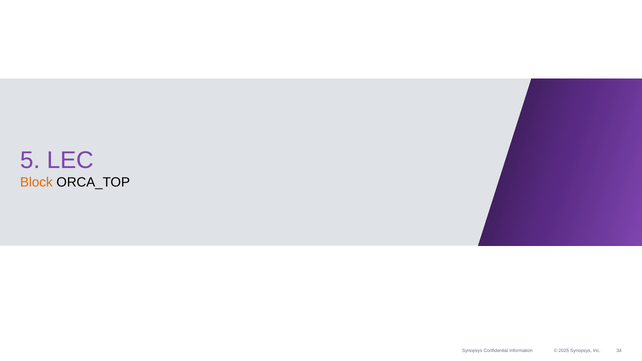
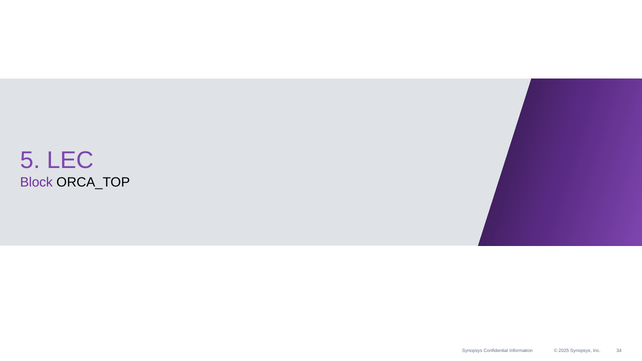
Block colour: orange -> purple (36, 182)
